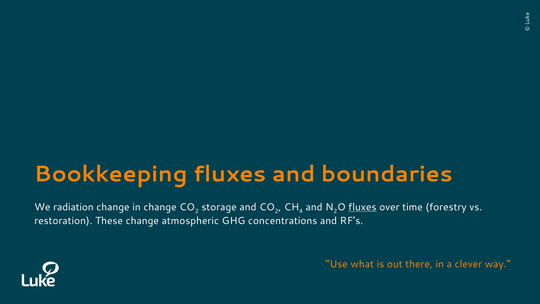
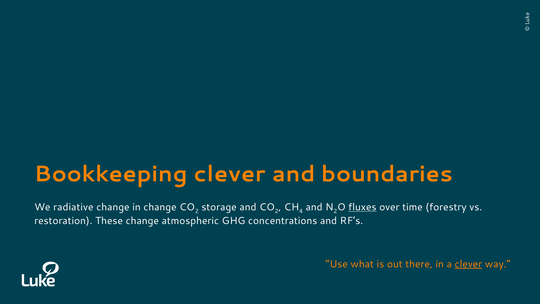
Bookkeeping fluxes: fluxes -> clever (230, 174)
radiation: radiation -> radiative (73, 207)
clever underline: none -> present (468, 264)
